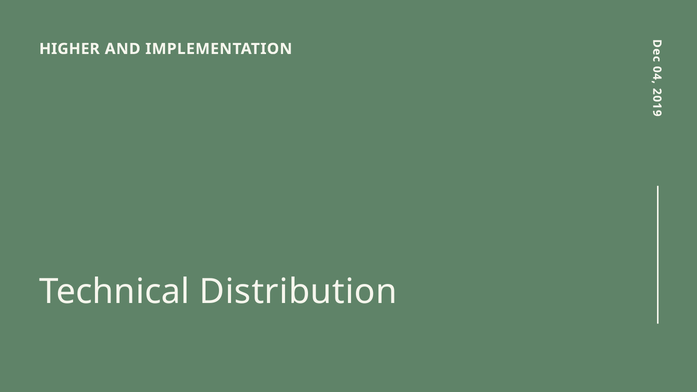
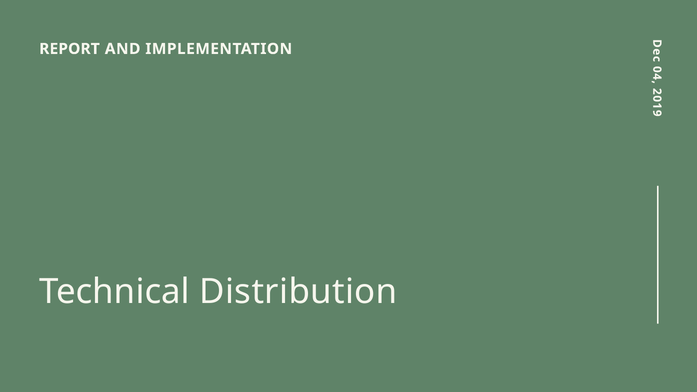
HIGHER: HIGHER -> REPORT (69, 49)
